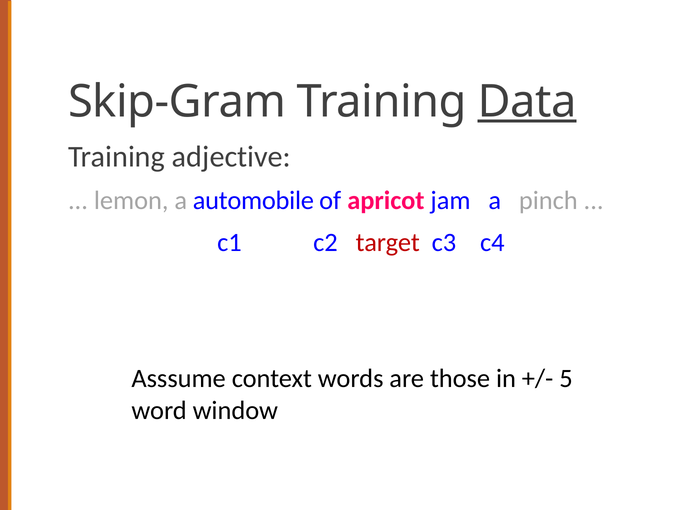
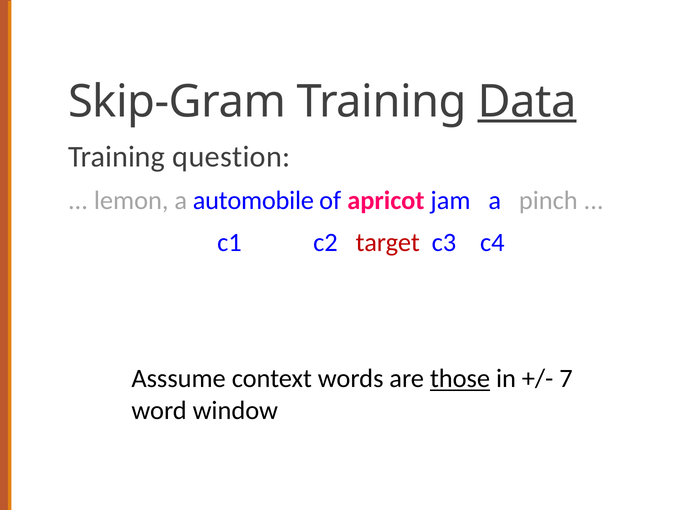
adjective: adjective -> question (231, 157)
those underline: none -> present (460, 379)
5: 5 -> 7 (566, 379)
